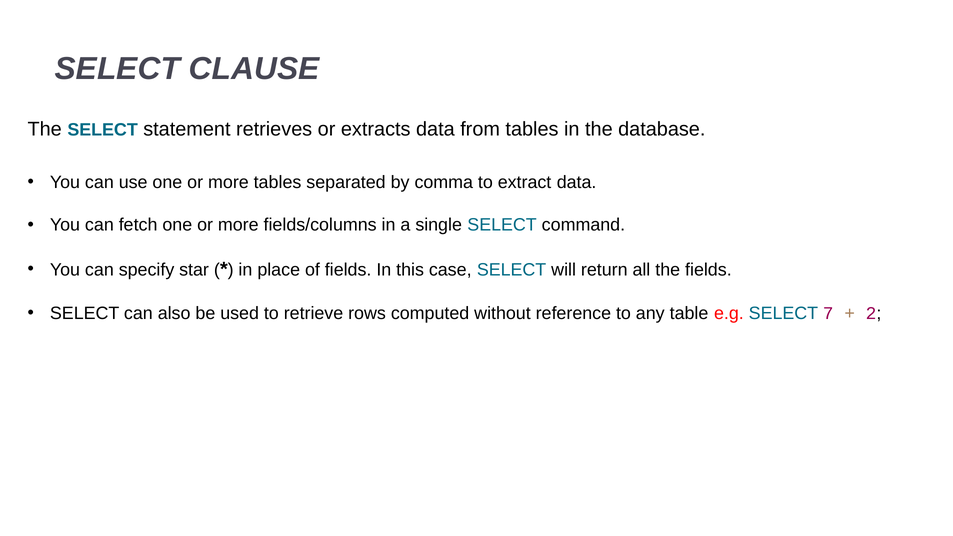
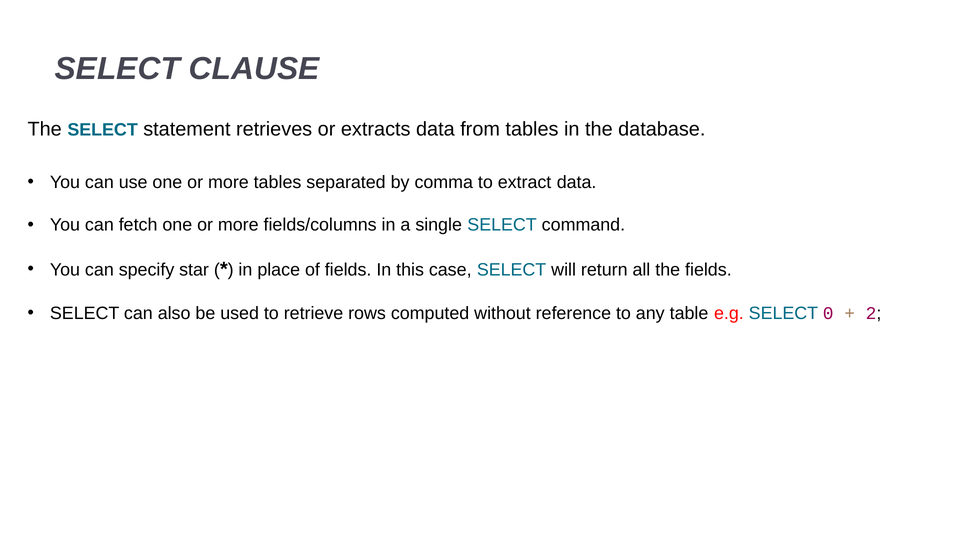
7: 7 -> 0 (828, 313)
